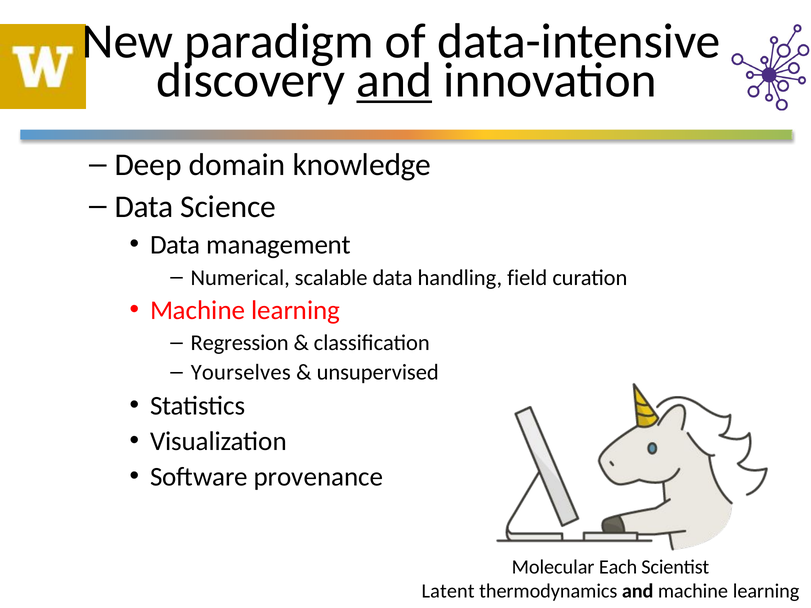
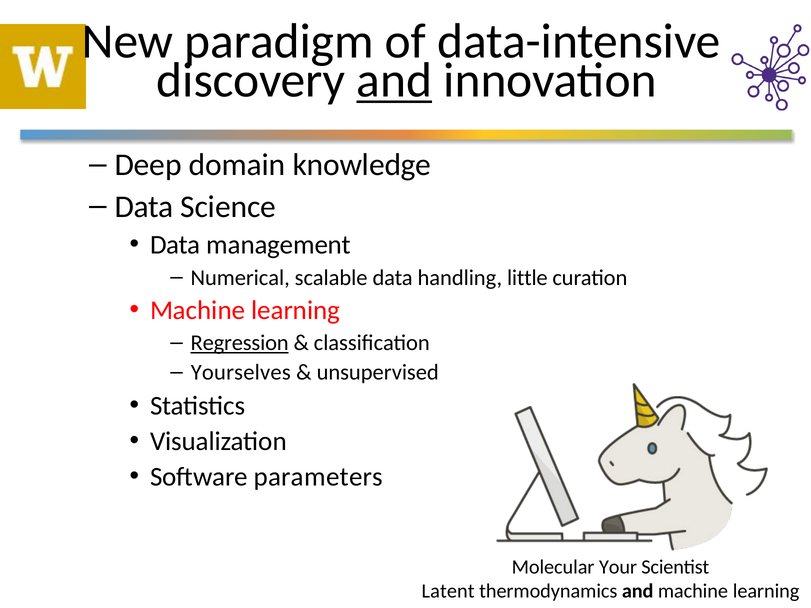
field: field -> little (527, 278)
Regression underline: none -> present (240, 343)
provenance: provenance -> parameters (318, 477)
Each: Each -> Your (618, 567)
